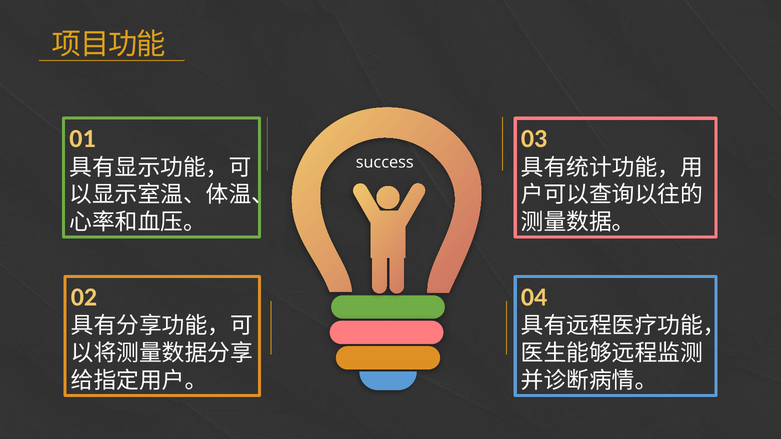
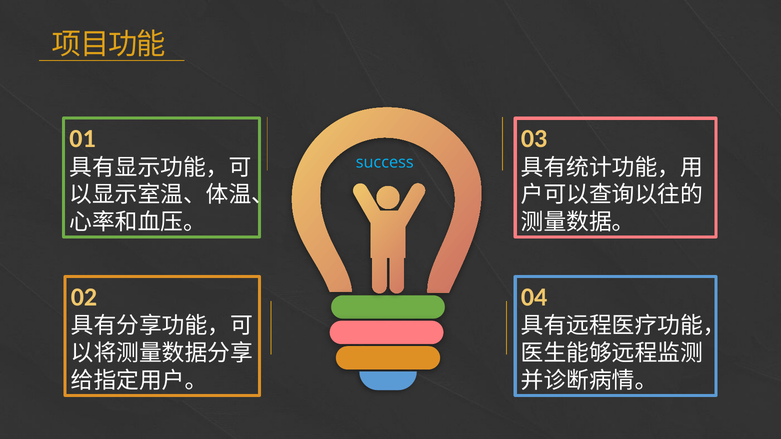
success colour: white -> light blue (385, 163)
